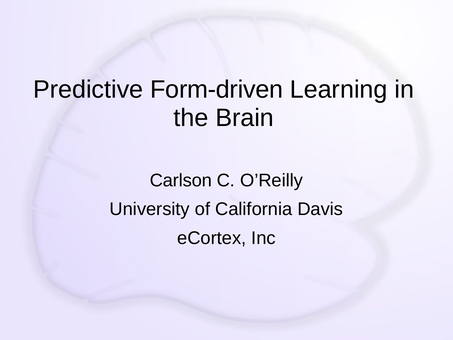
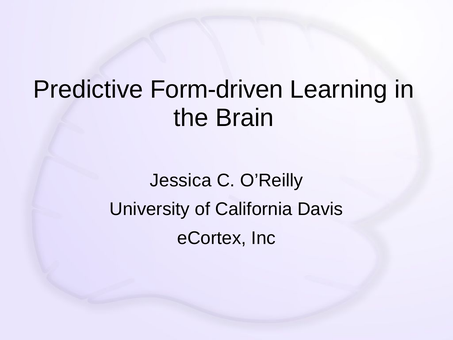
Carlson: Carlson -> Jessica (181, 180)
